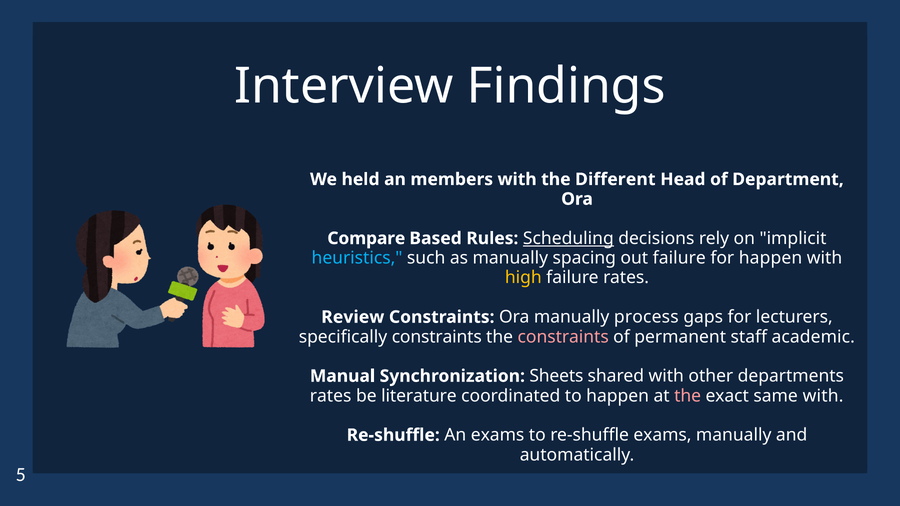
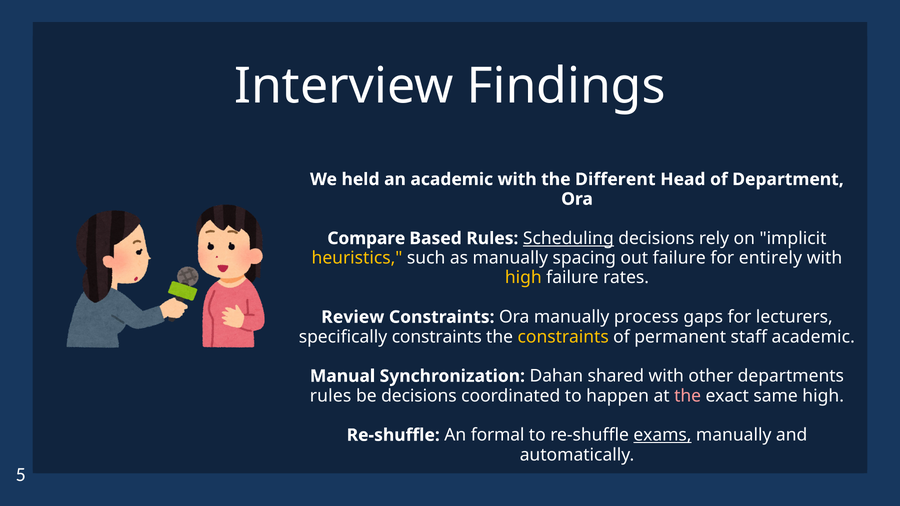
an members: members -> academic (452, 179)
heuristics colour: light blue -> yellow (357, 258)
for happen: happen -> entirely (770, 258)
constraints colour: pink -> yellow (563, 337)
Sheets: Sheets -> Dahan (556, 376)
rates: rates -> rules (331, 396)
be literature: literature -> decisions (419, 396)
same with: with -> high (823, 396)
An exams: exams -> formal (498, 435)
exams underline: none -> present (662, 435)
